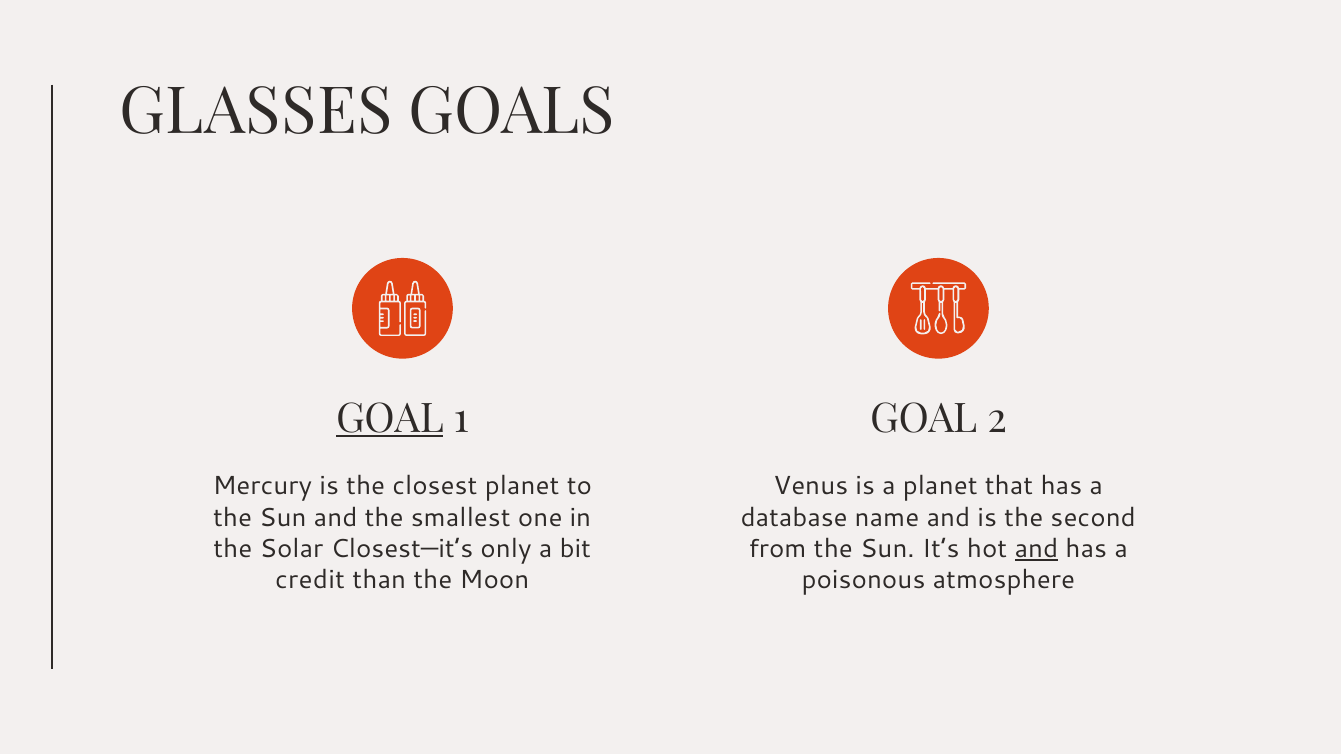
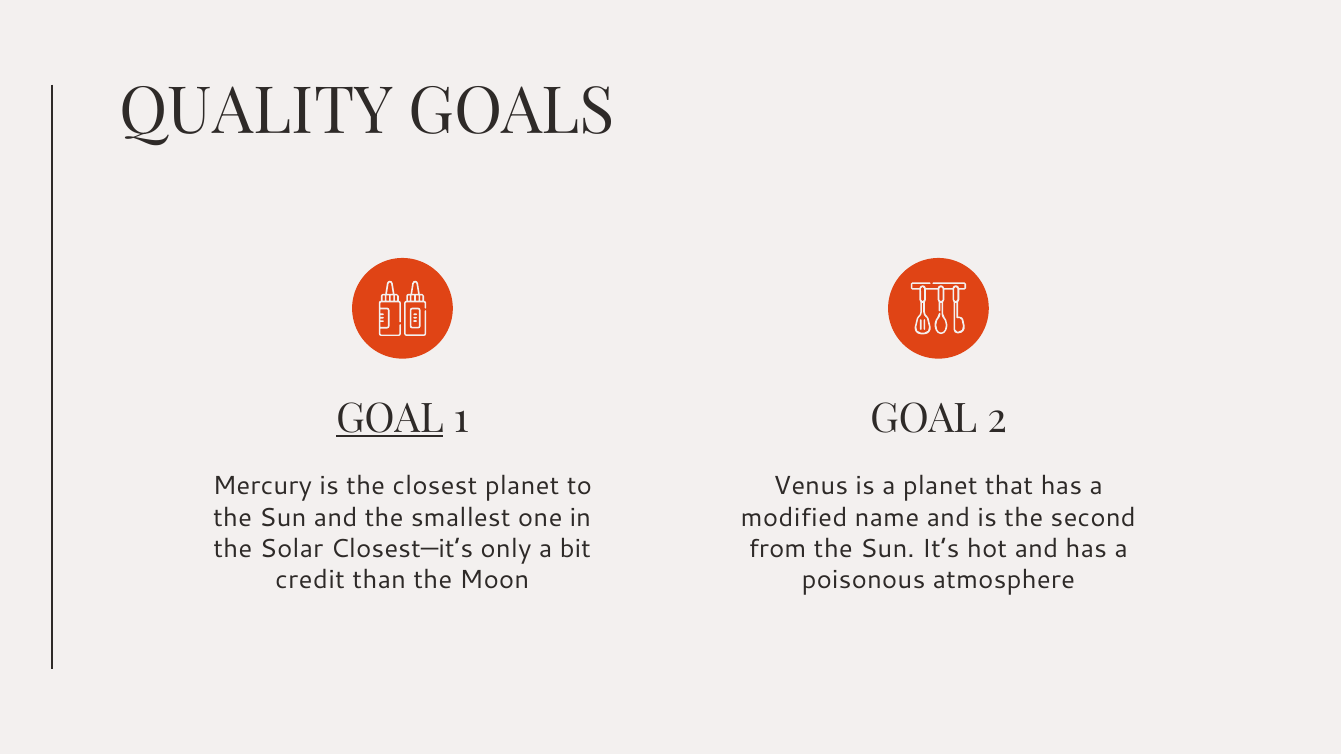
GLASSES: GLASSES -> QUALITY (256, 112)
database: database -> modified (794, 518)
and underline: present -> none (1036, 549)
